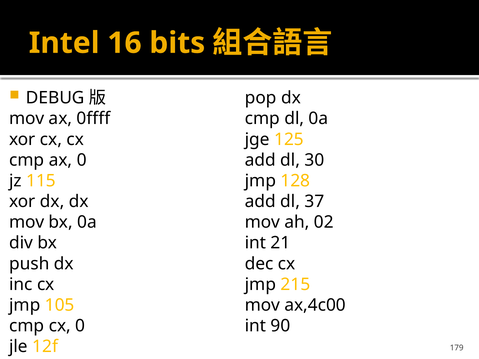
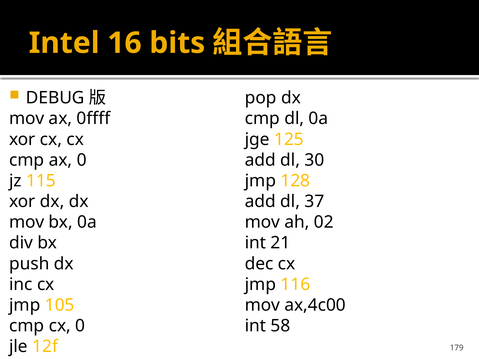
215: 215 -> 116 (295, 285)
90: 90 -> 58 (281, 326)
